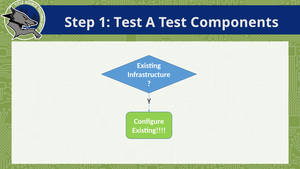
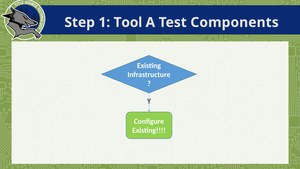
1 Test: Test -> Tool (128, 22)
